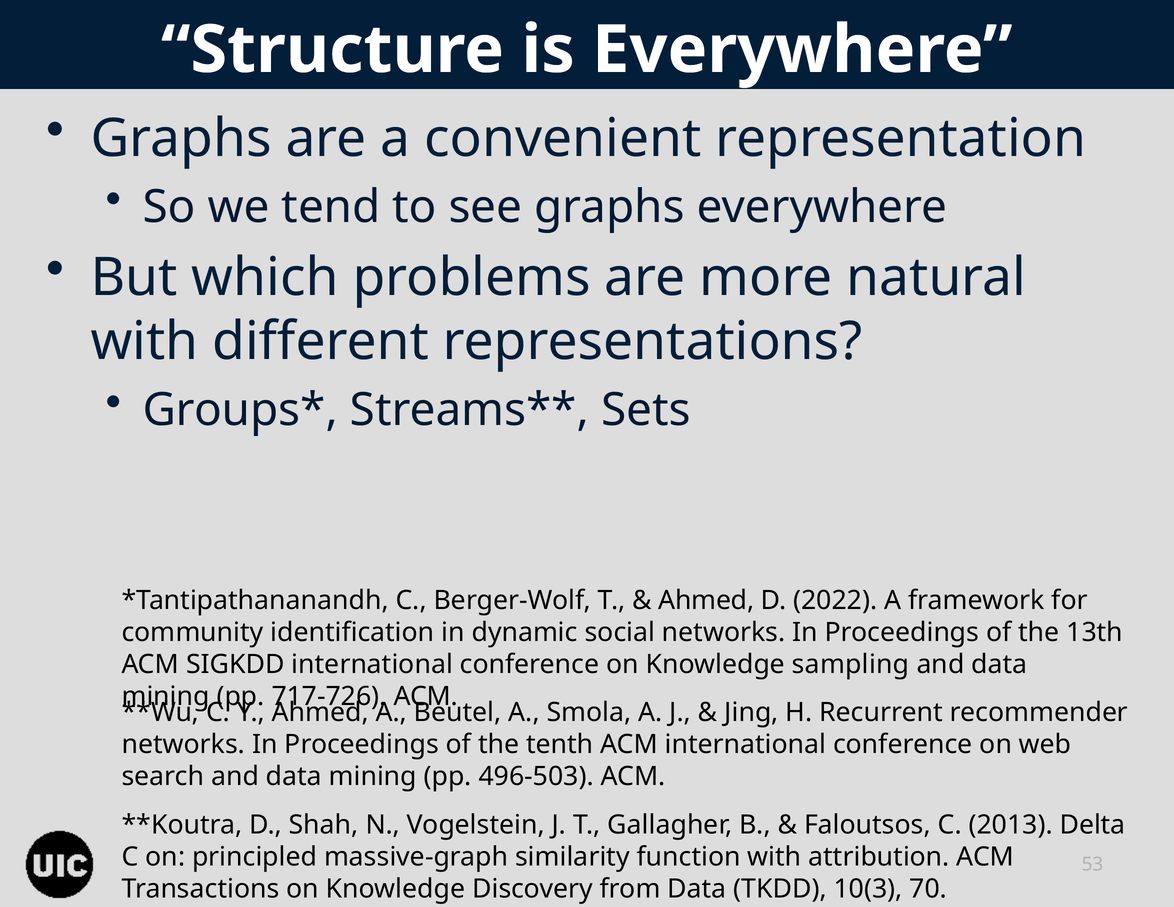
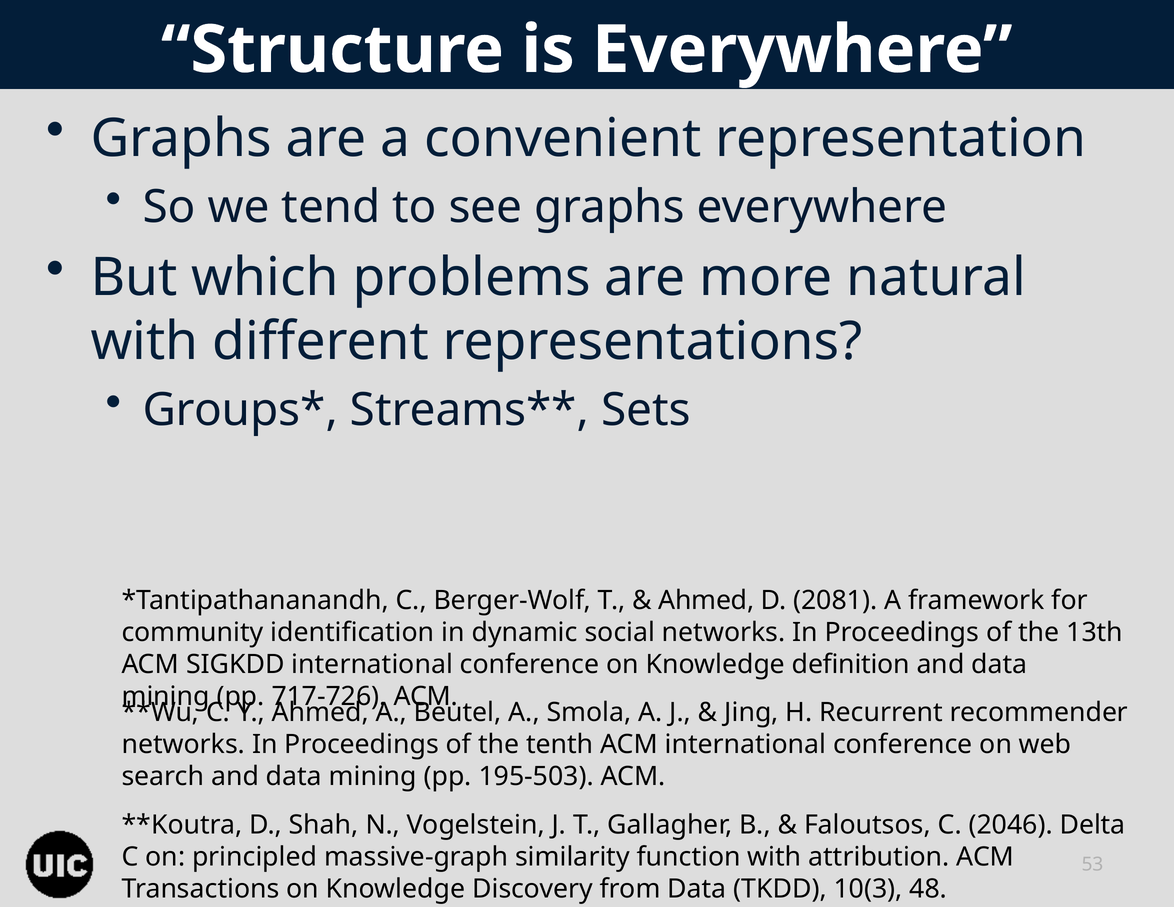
2022: 2022 -> 2081 (835, 600)
sampling: sampling -> definition (851, 665)
496-503: 496-503 -> 195-503 (536, 777)
2013: 2013 -> 2046 (1011, 825)
70: 70 -> 48 (928, 889)
